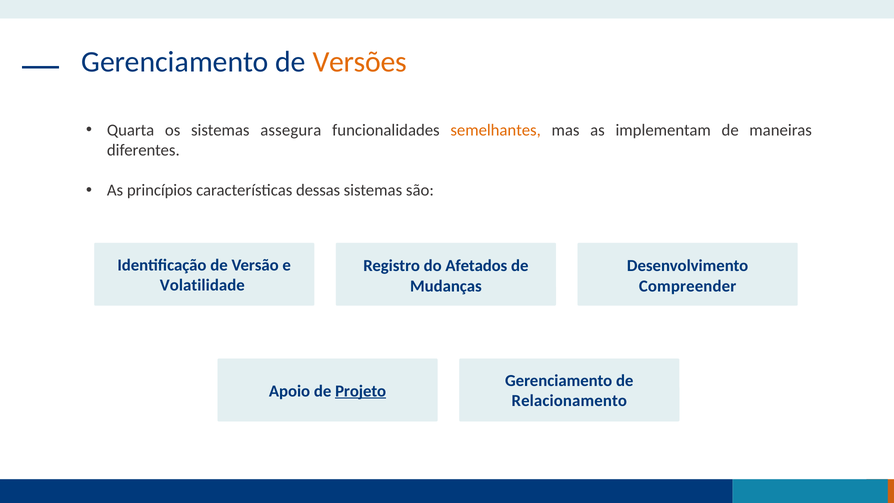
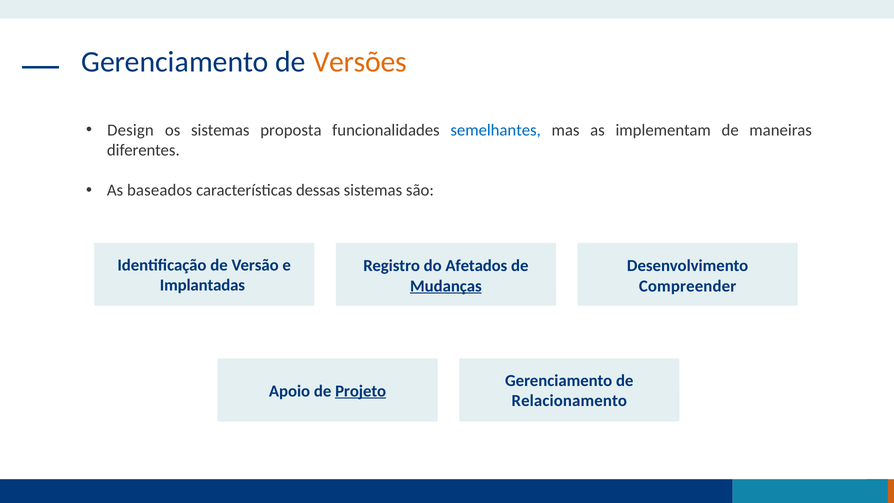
Quarta: Quarta -> Design (131, 130)
assegura: assegura -> proposta (291, 130)
semelhantes colour: orange -> blue (496, 130)
princípios: princípios -> baseados (160, 190)
Volatilidade: Volatilidade -> Implantadas (202, 285)
Mudanças underline: none -> present (446, 286)
